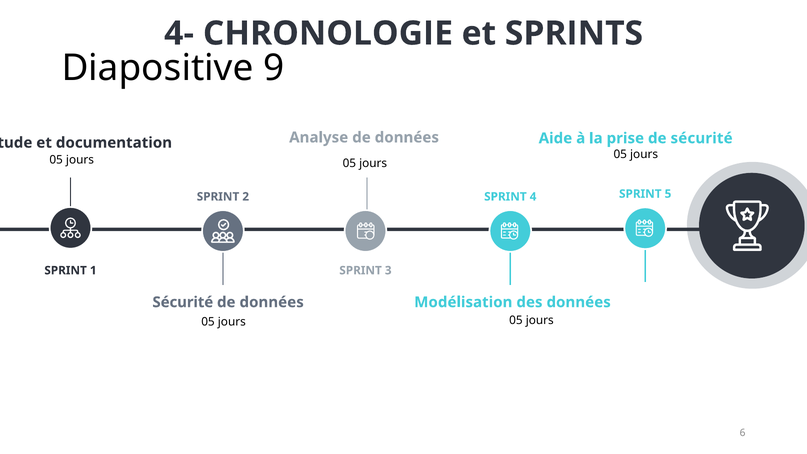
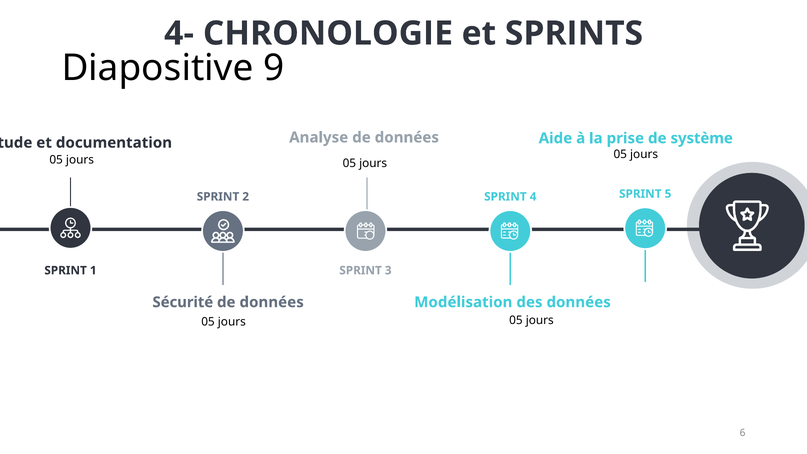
de sécurité: sécurité -> système (702, 138)
